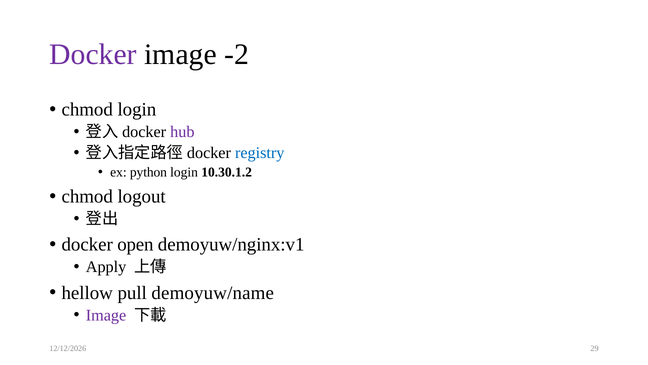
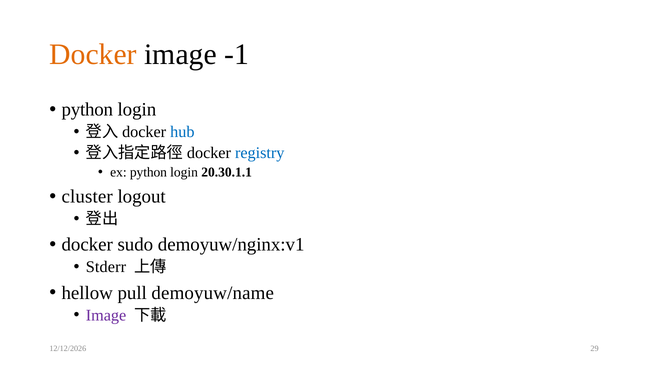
Docker colour: purple -> orange (93, 54)
-2: -2 -> -1 (236, 54)
chmod: chmod -> python (87, 110)
hub colour: purple -> blue (182, 132)
10.30.1.2: 10.30.1.2 -> 20.30.1.1 (227, 172)
chmod: chmod -> cluster (87, 196)
open: open -> sudo (135, 244)
Apply: Apply -> Stderr (106, 267)
